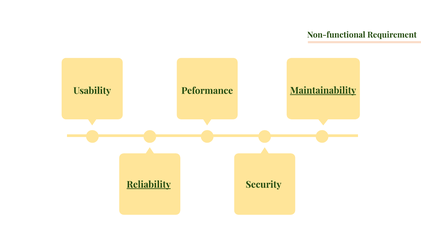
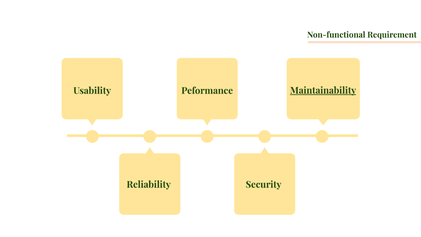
Reliability underline: present -> none (149, 184)
